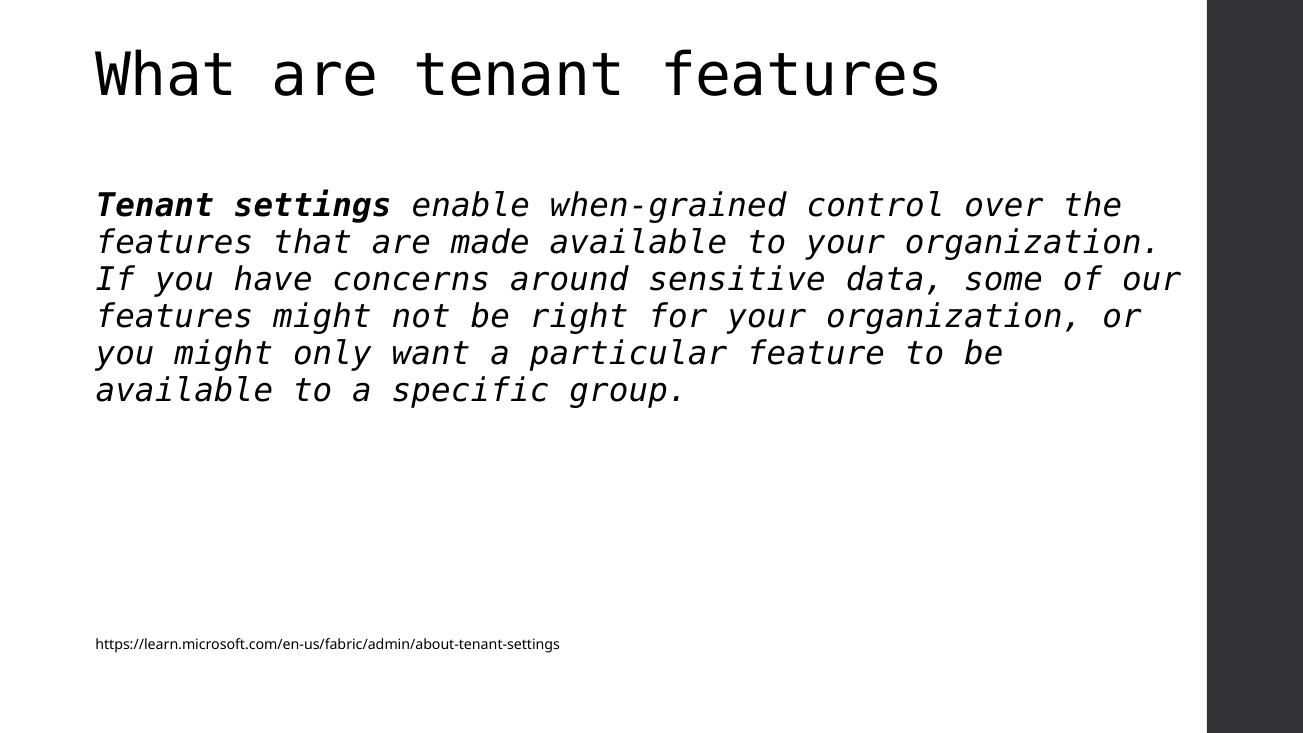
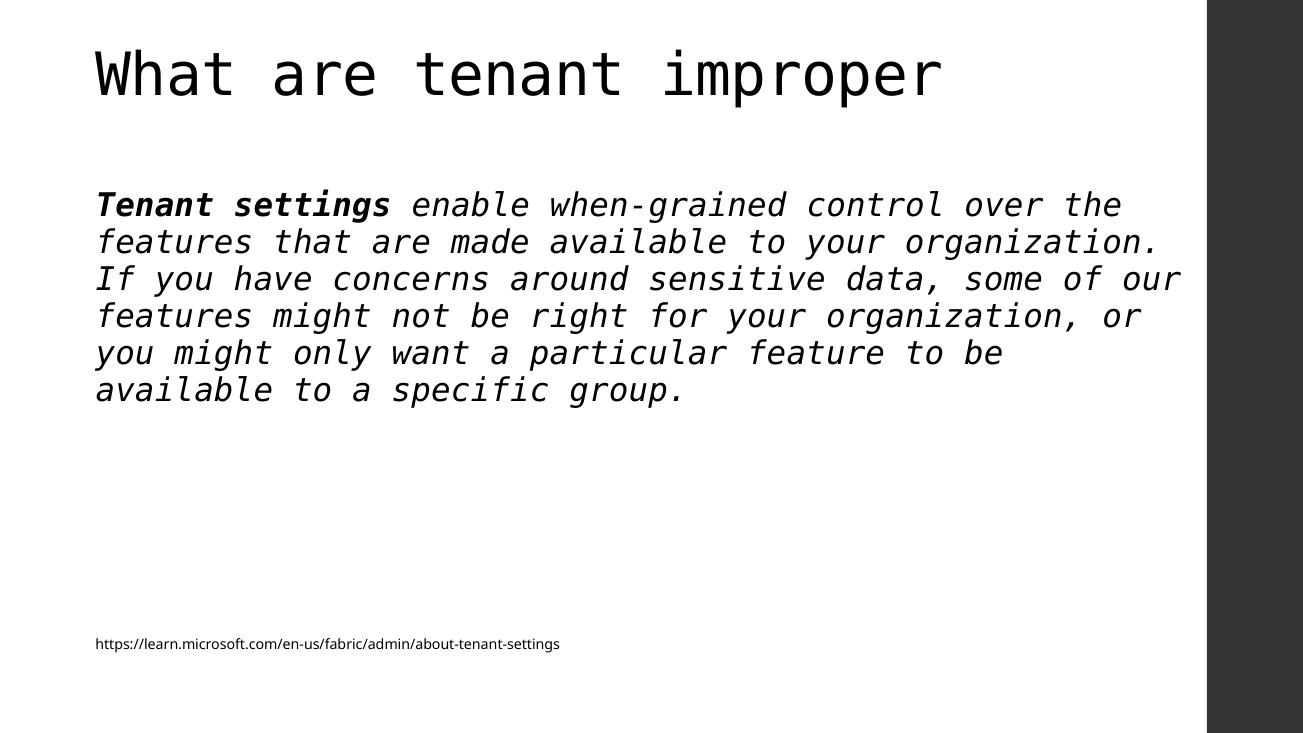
tenant features: features -> improper (802, 76)
